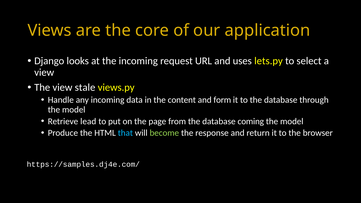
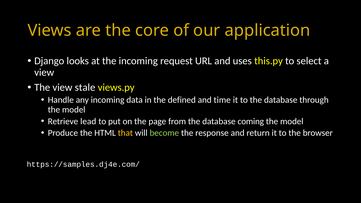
lets.py: lets.py -> this.py (269, 61)
content: content -> defined (182, 100)
form: form -> time (222, 100)
that colour: light blue -> yellow (125, 133)
